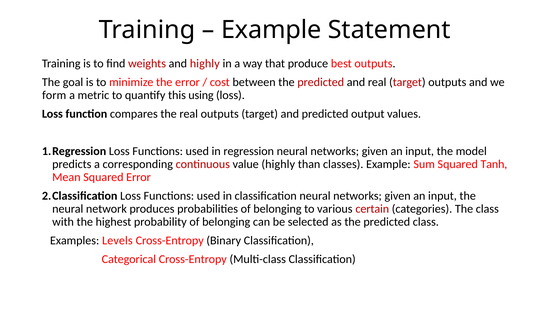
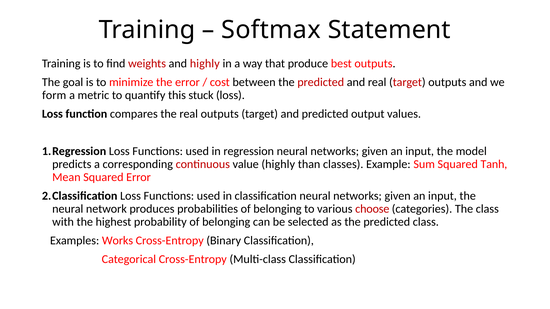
Example: Example -> Softmax (271, 30)
using: using -> stuck (201, 95)
certain: certain -> choose (372, 209)
Levels: Levels -> Works (117, 241)
